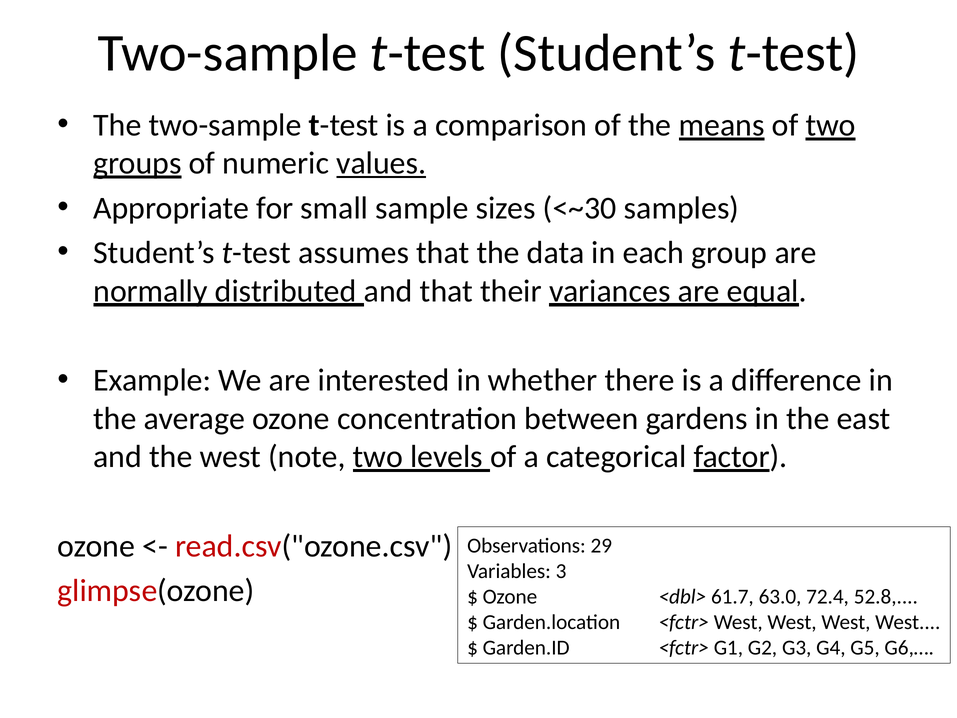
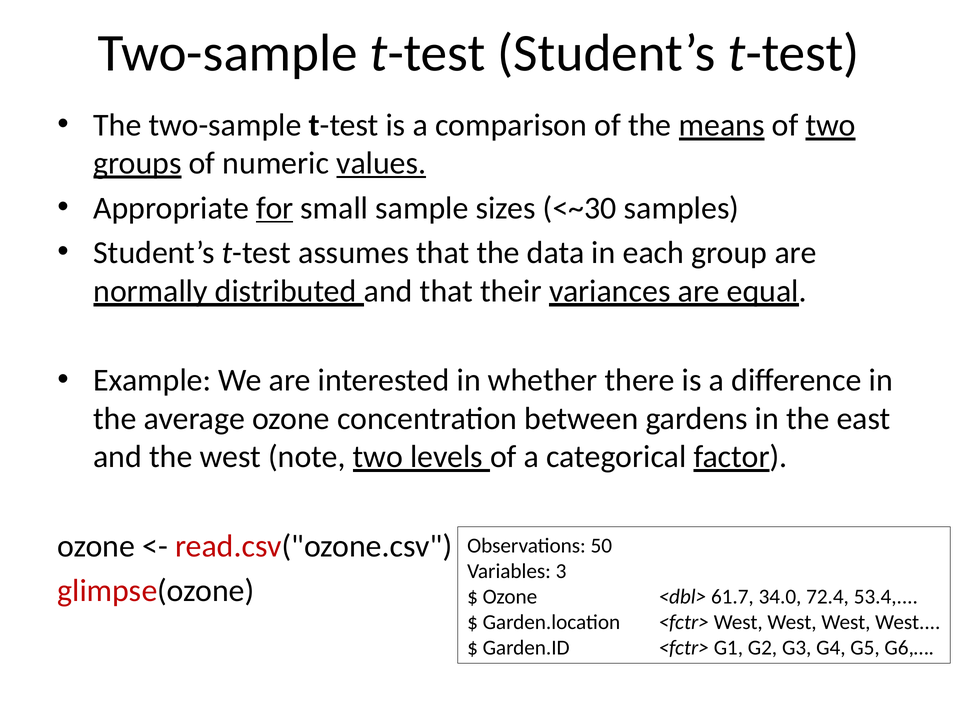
for underline: none -> present (275, 208)
29: 29 -> 50 (601, 545)
63.0: 63.0 -> 34.0 (780, 596)
52.8: 52.8 -> 53.4 (886, 596)
